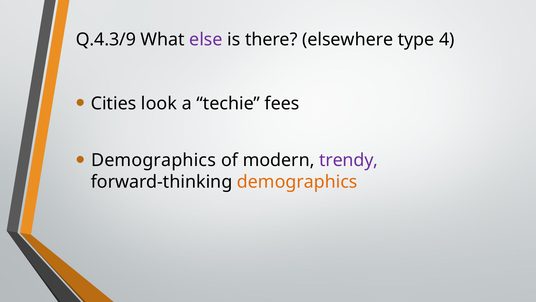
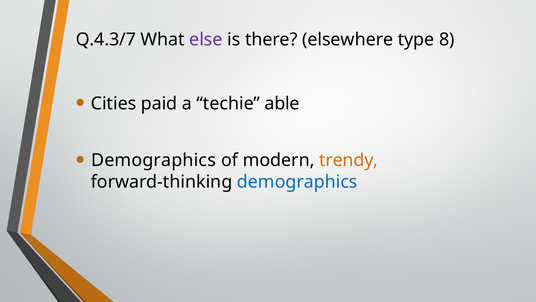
Q.4.3/9: Q.4.3/9 -> Q.4.3/7 (106, 39)
4: 4 -> 8 (447, 39)
look: look -> paid (159, 103)
fees: fees -> able (282, 103)
trendy colour: purple -> orange (349, 160)
demographics colour: orange -> blue (297, 182)
